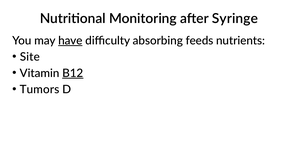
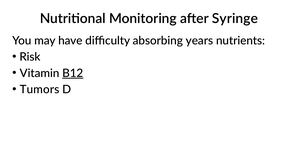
have underline: present -> none (70, 41)
feeds: feeds -> years (199, 41)
Site: Site -> Risk (30, 57)
